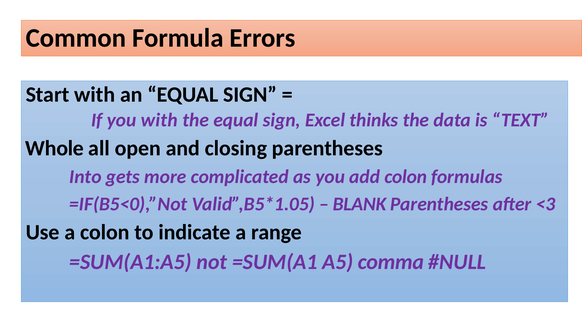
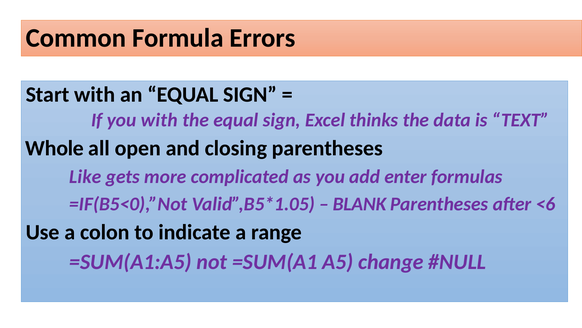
Into: Into -> Like (85, 177)
add colon: colon -> enter (406, 177)
<3: <3 -> <6 (546, 204)
comma: comma -> change (391, 262)
